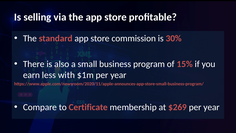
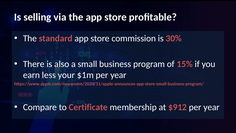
with: with -> your (66, 75)
$269: $269 -> $912 (178, 107)
